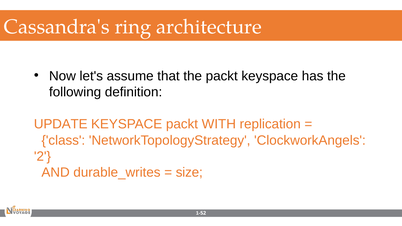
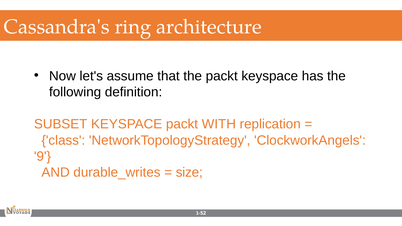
UPDATE: UPDATE -> SUBSET (61, 124)
2: 2 -> 9 (42, 156)
